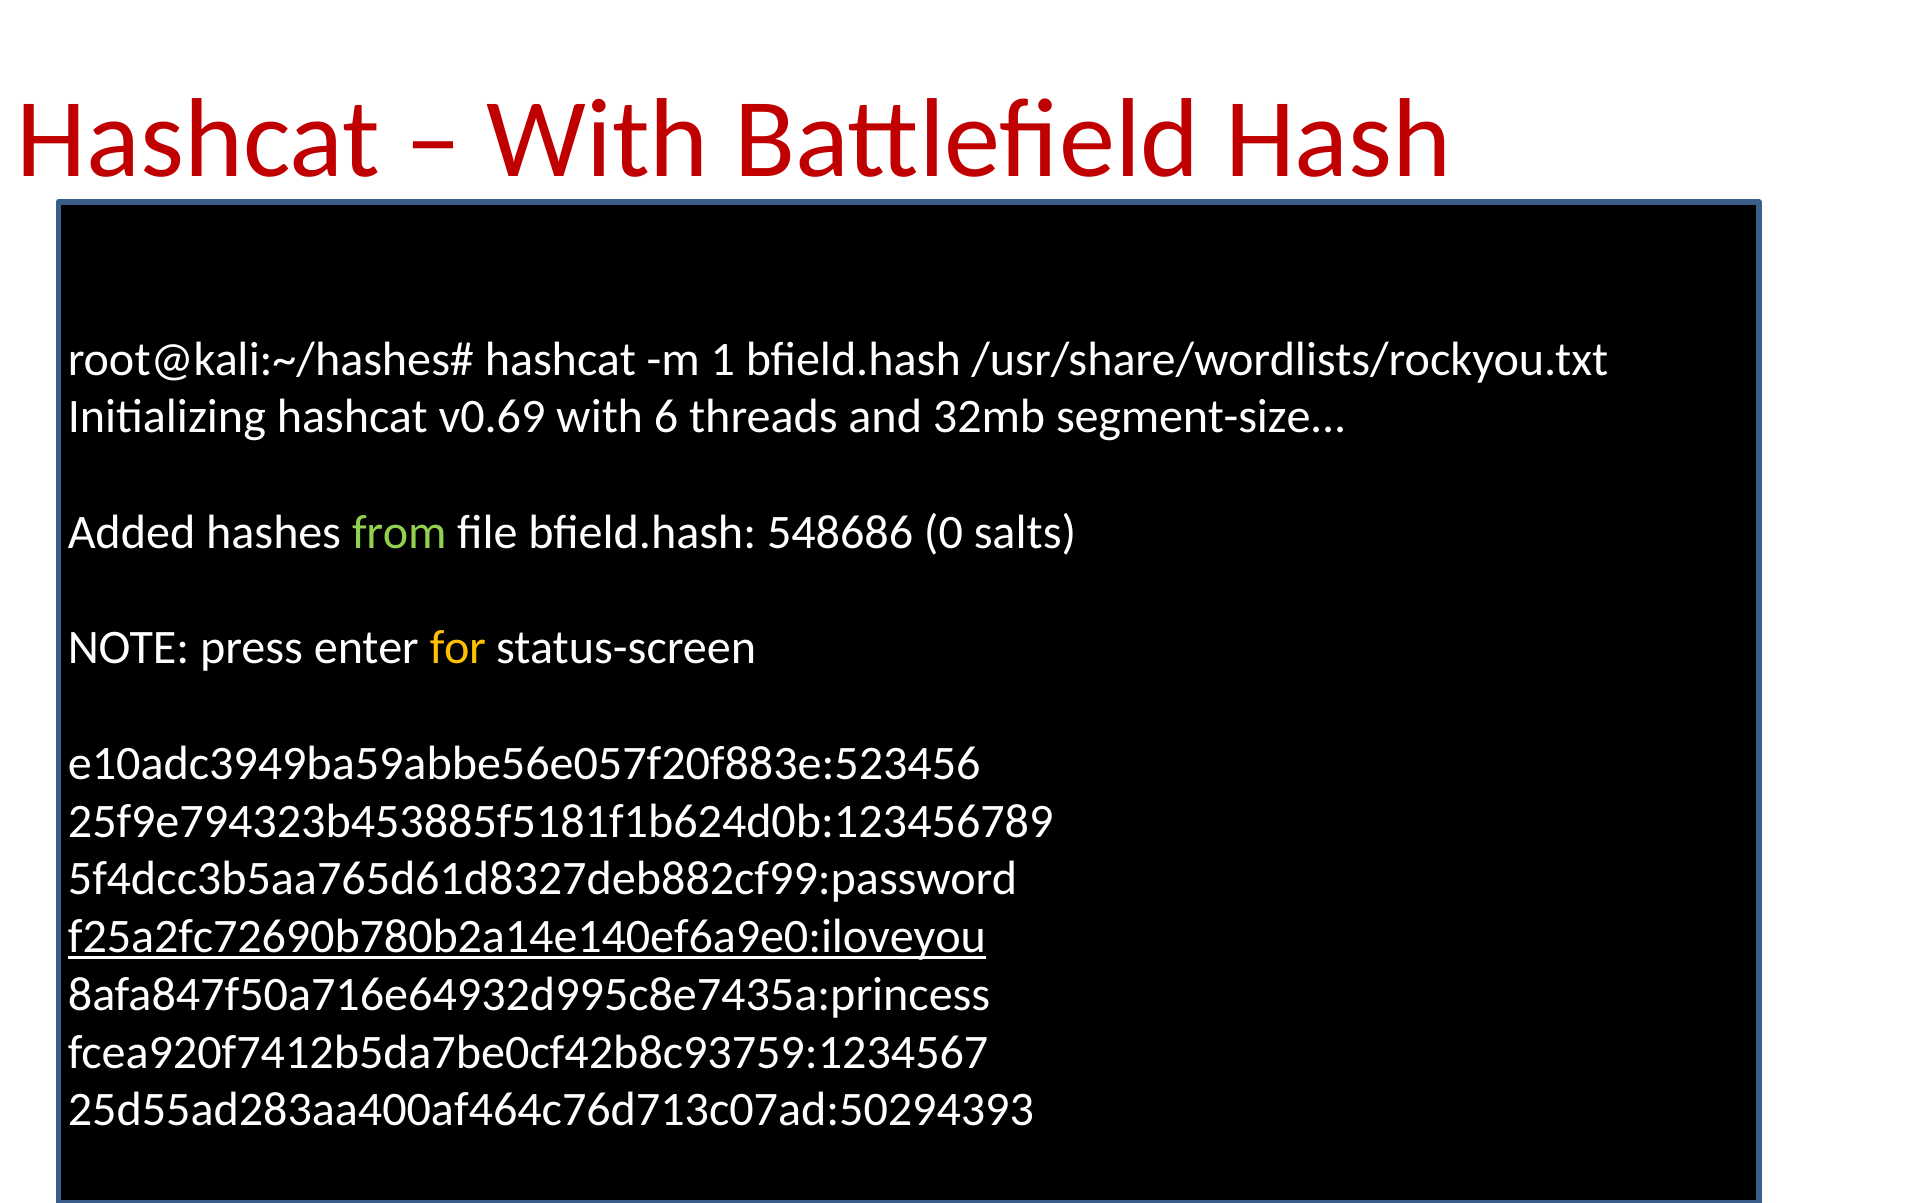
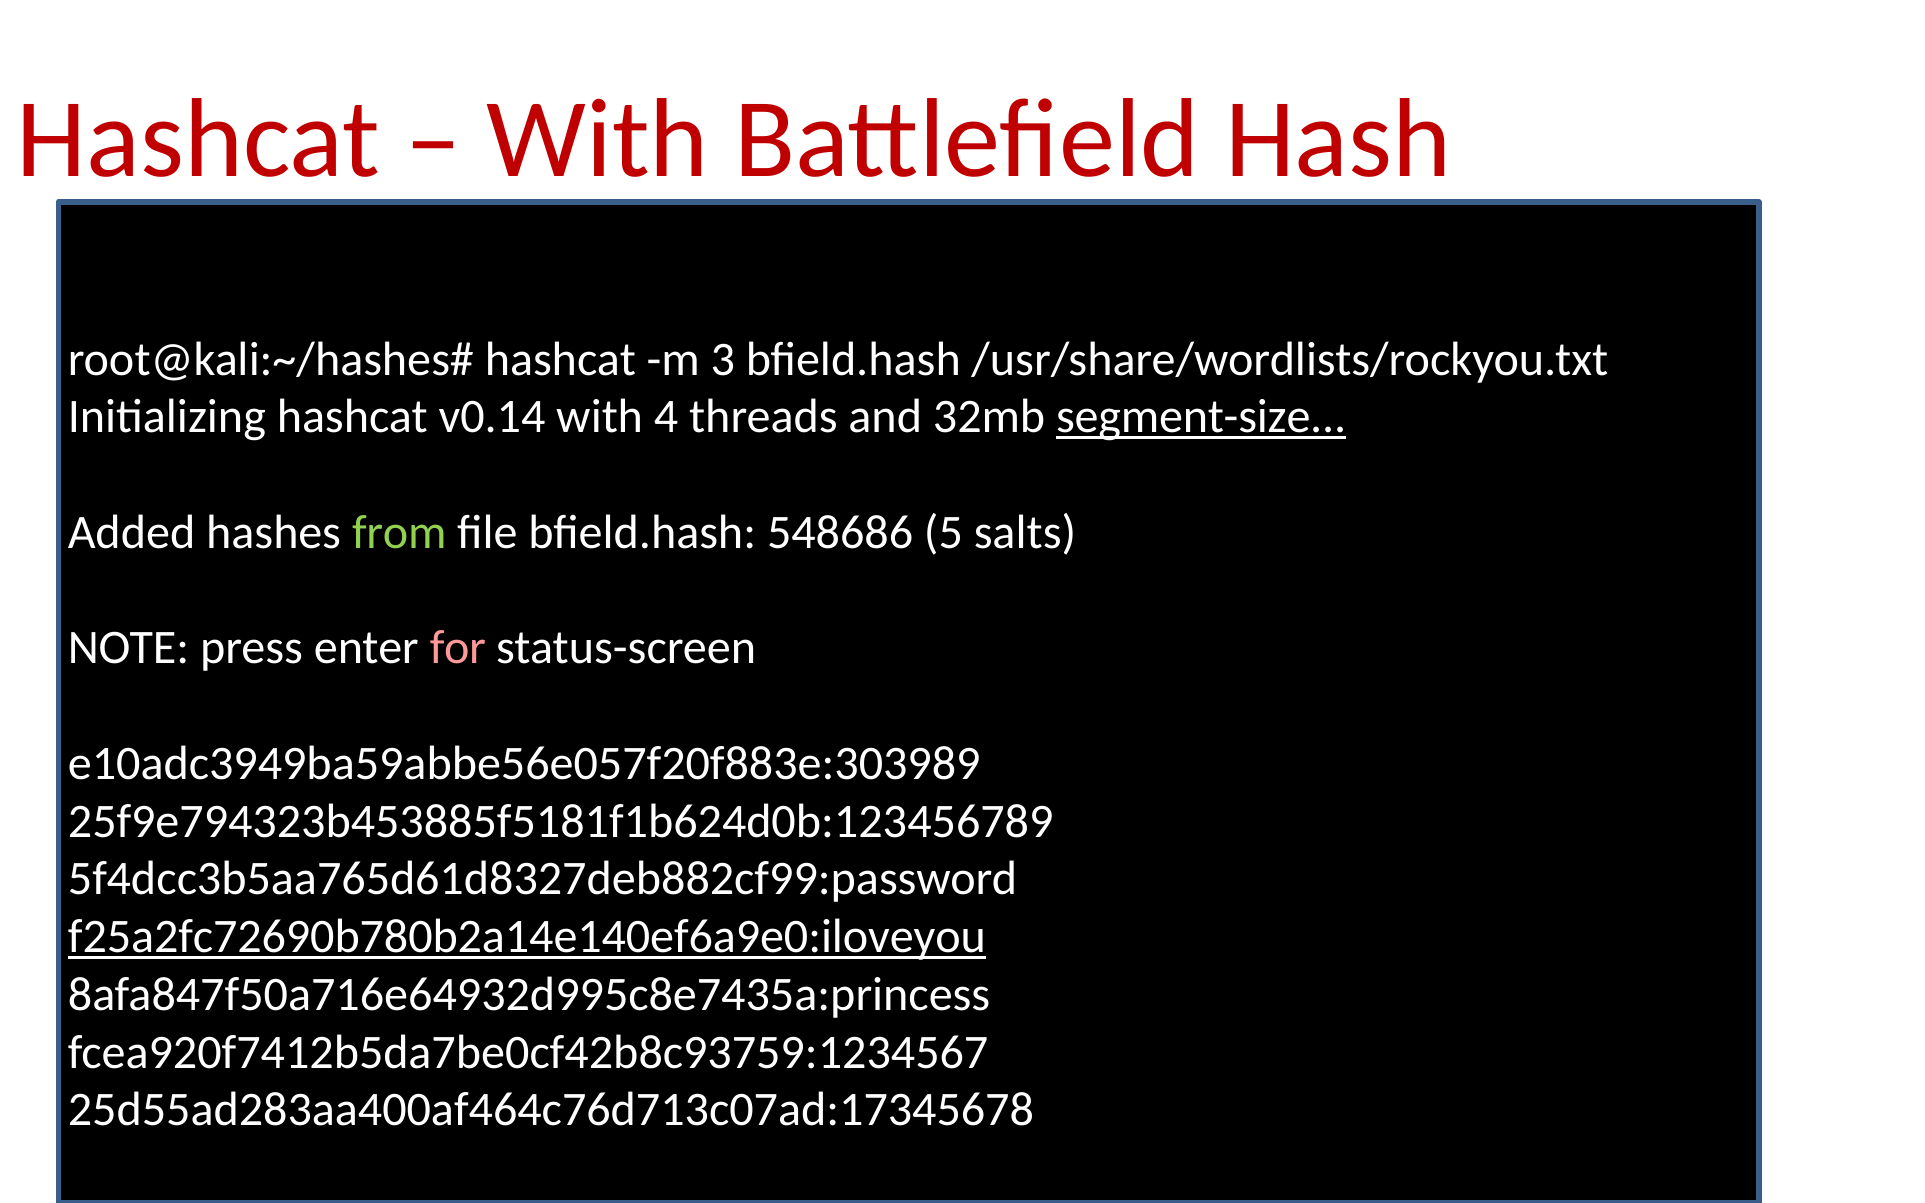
1: 1 -> 3 (723, 359)
v0.69: v0.69 -> v0.14 (492, 417)
6: 6 -> 4 (666, 417)
segment-size underline: none -> present (1201, 417)
0: 0 -> 5 (943, 533)
for colour: yellow -> pink (458, 648)
e10adc3949ba59abbe56e057f20f883e:523456: e10adc3949ba59abbe56e057f20f883e:523456 -> e10adc3949ba59abbe56e057f20f883e:303989 (524, 764)
25d55ad283aa400af464c76d713c07ad:50294393: 25d55ad283aa400af464c76d713c07ad:50294393 -> 25d55ad283aa400af464c76d713c07ad:17345678 (551, 1110)
